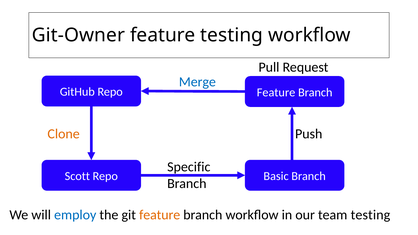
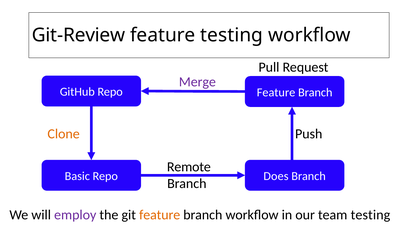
Git-Owner: Git-Owner -> Git-Review (79, 35)
Merge colour: blue -> purple (197, 82)
Specific: Specific -> Remote (189, 167)
Scott: Scott -> Basic (77, 176)
Basic: Basic -> Does (276, 176)
employ colour: blue -> purple (75, 215)
